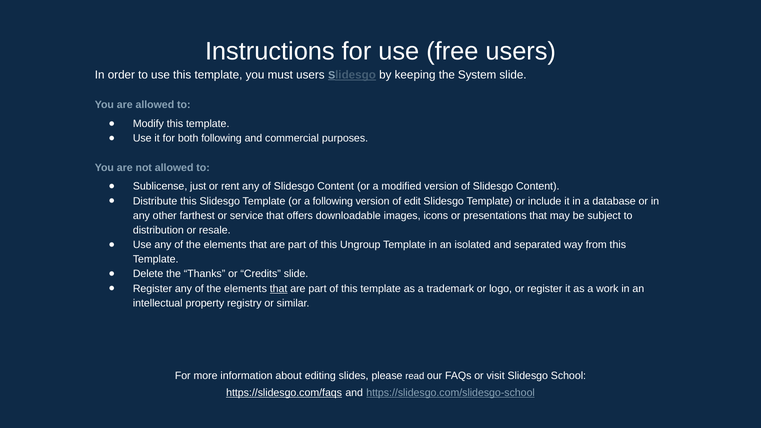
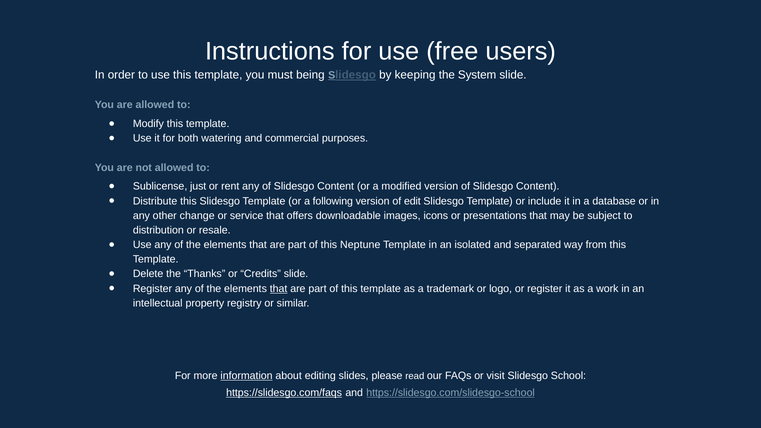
must users: users -> being (310, 75)
both following: following -> watering (221, 138)
farthest: farthest -> change (197, 216)
Ungroup: Ungroup -> Neptune (360, 245)
information underline: none -> present (247, 376)
